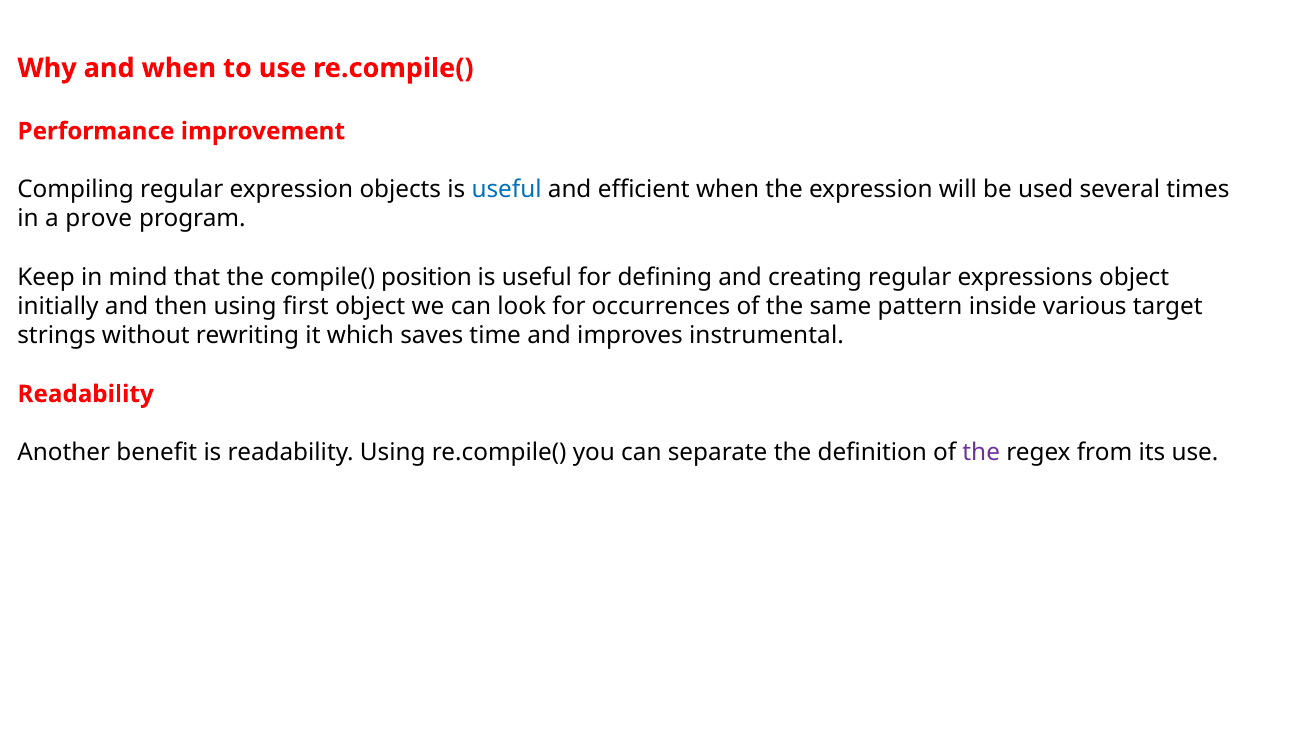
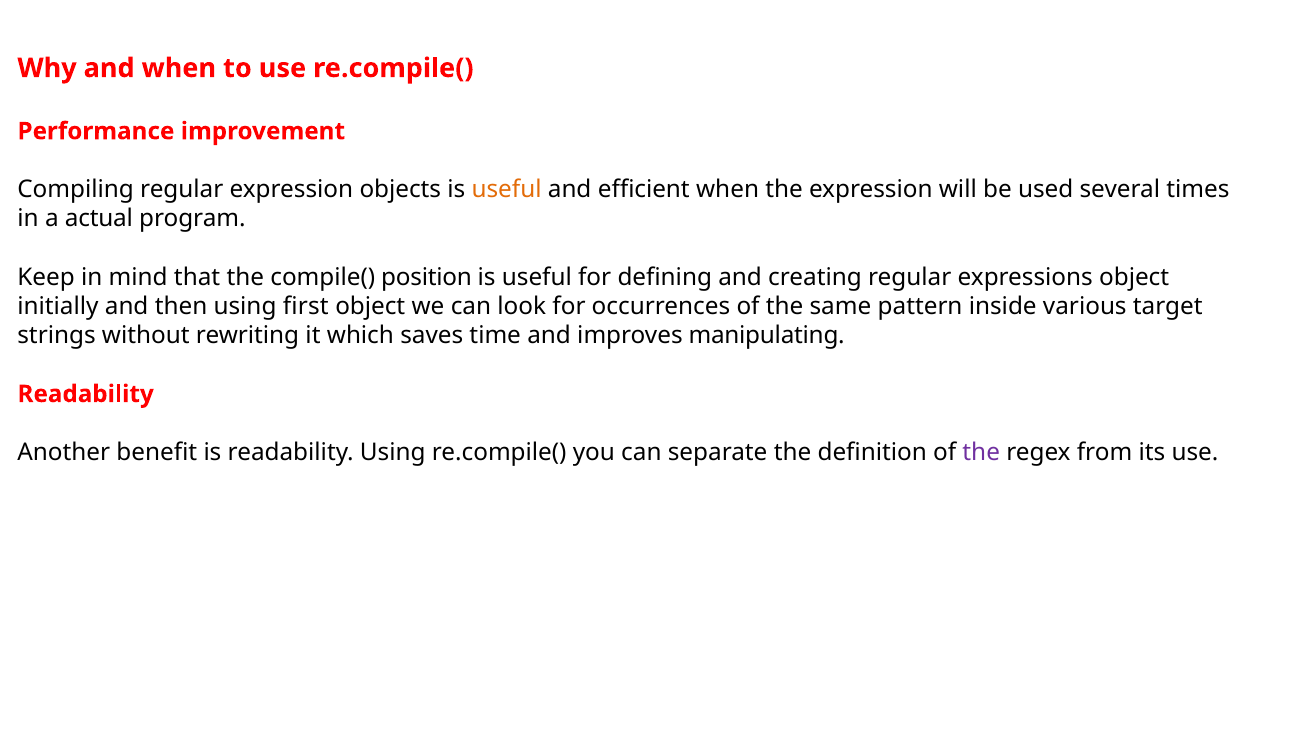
useful colour: blue -> orange (507, 190)
prove: prove -> actual (99, 219)
instrumental: instrumental -> manipulating (767, 335)
